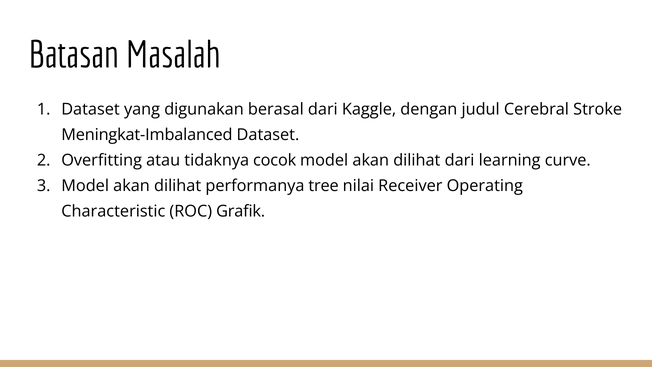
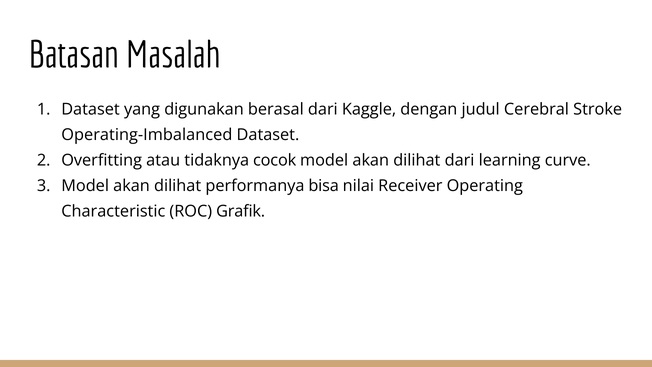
Meningkat-Imbalanced: Meningkat-Imbalanced -> Operating-Imbalanced (147, 135)
tree: tree -> bisa (324, 186)
